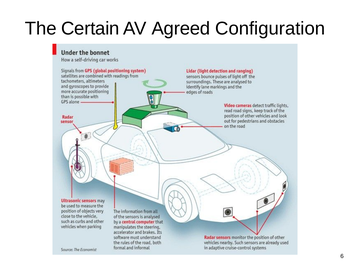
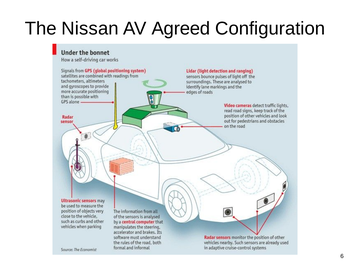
Certain: Certain -> Nissan (90, 28)
